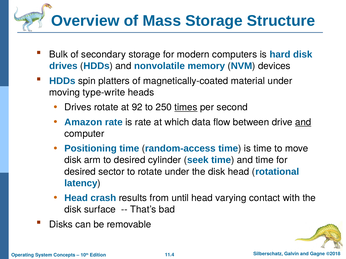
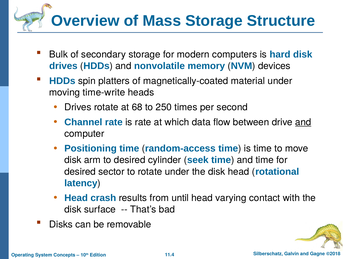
type-write: type-write -> time-write (104, 93)
92: 92 -> 68 (137, 108)
times underline: present -> none (186, 108)
Amazon: Amazon -> Channel (83, 122)
